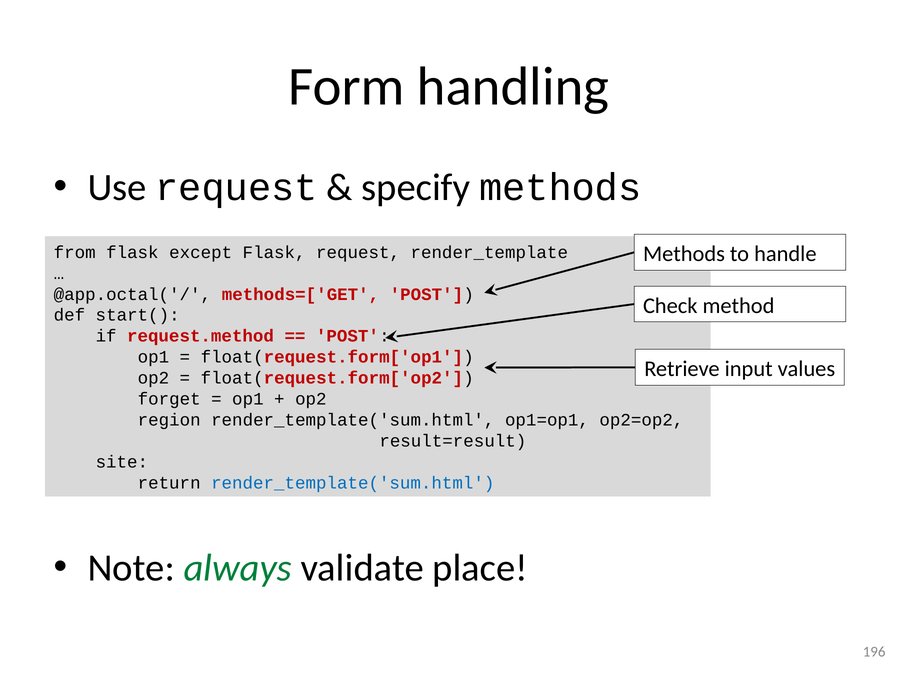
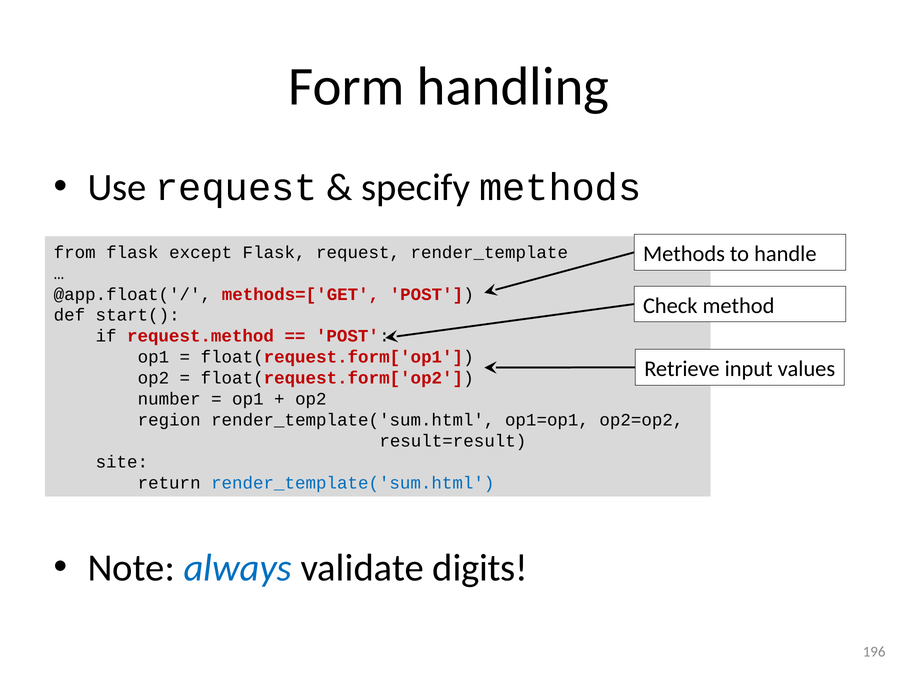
@app.octal('/: @app.octal('/ -> @app.float('/ (132, 294)
forget: forget -> number (169, 399)
always colour: green -> blue (238, 568)
place: place -> digits (480, 568)
